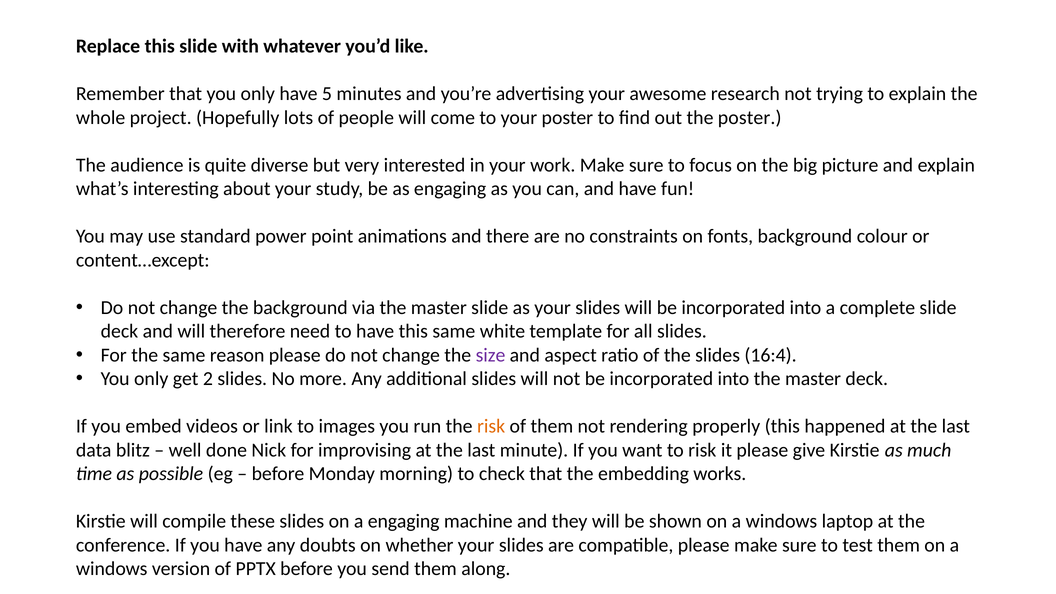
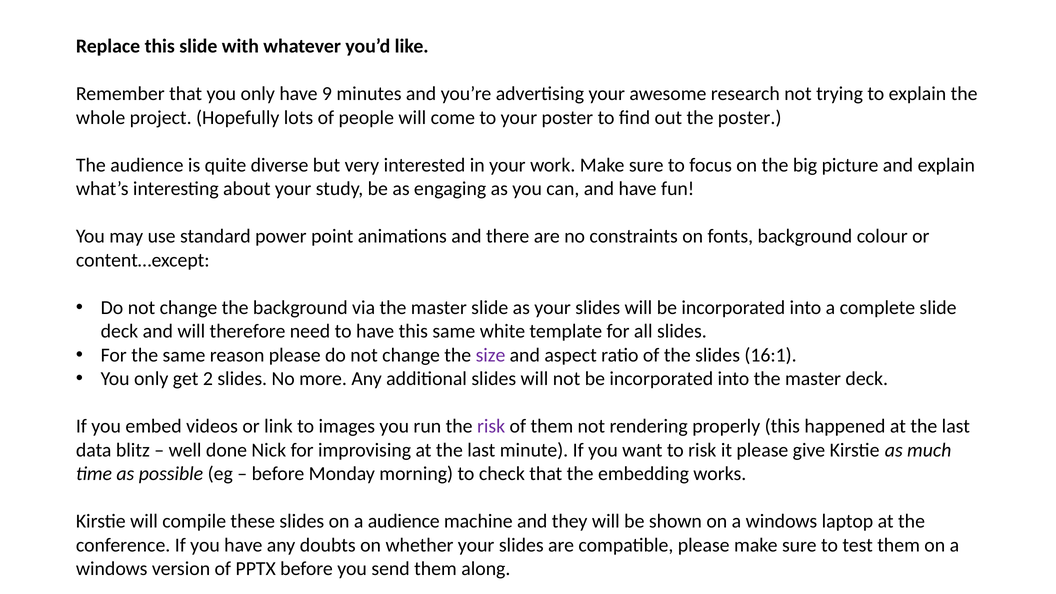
5: 5 -> 9 (327, 94)
16:4: 16:4 -> 16:1 (771, 355)
risk colour: orange -> purple (491, 426)
a engaging: engaging -> audience (404, 521)
